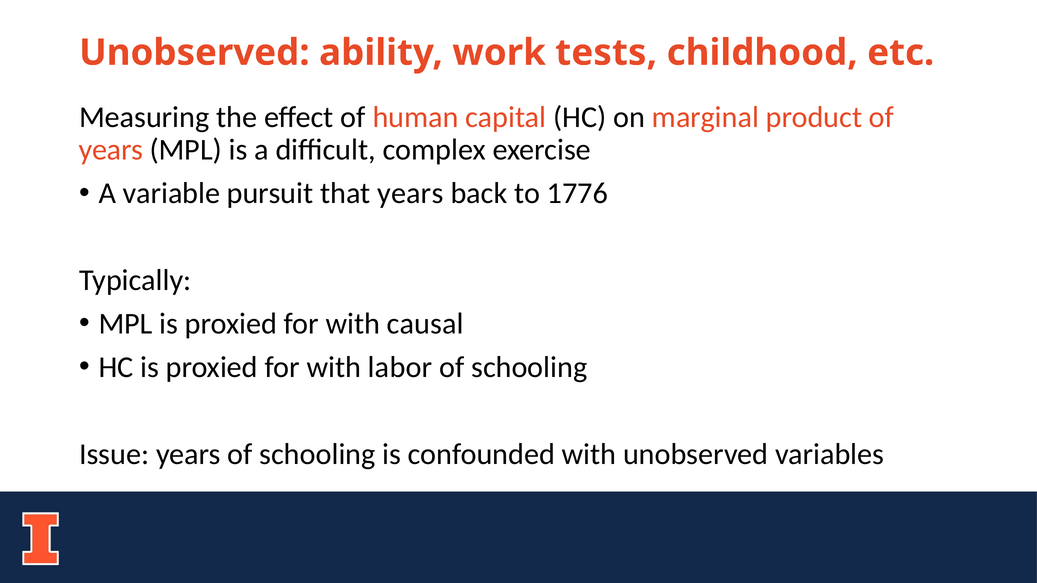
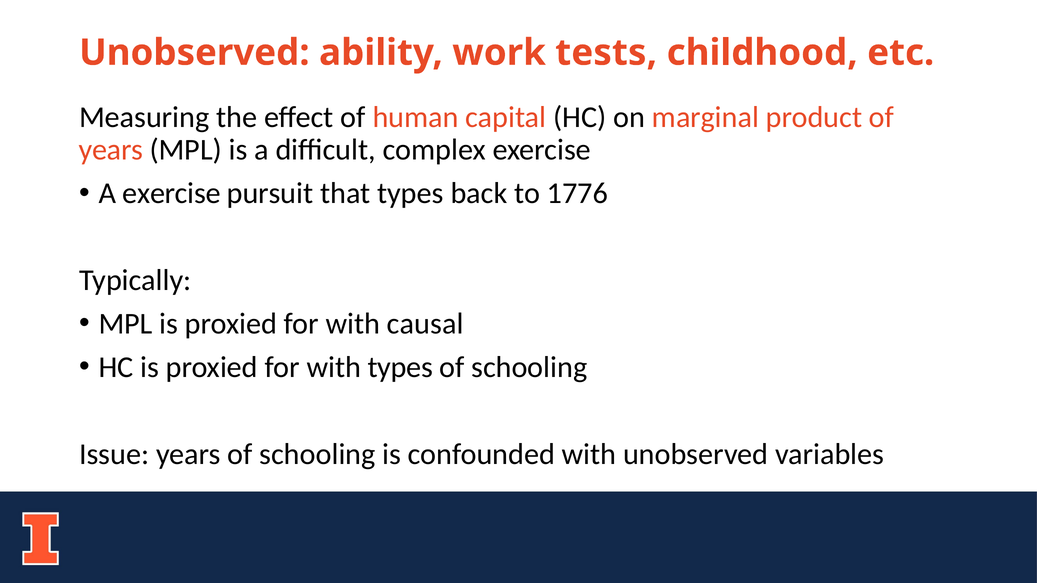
A variable: variable -> exercise (172, 193)
that years: years -> types (410, 193)
with labor: labor -> types (400, 367)
